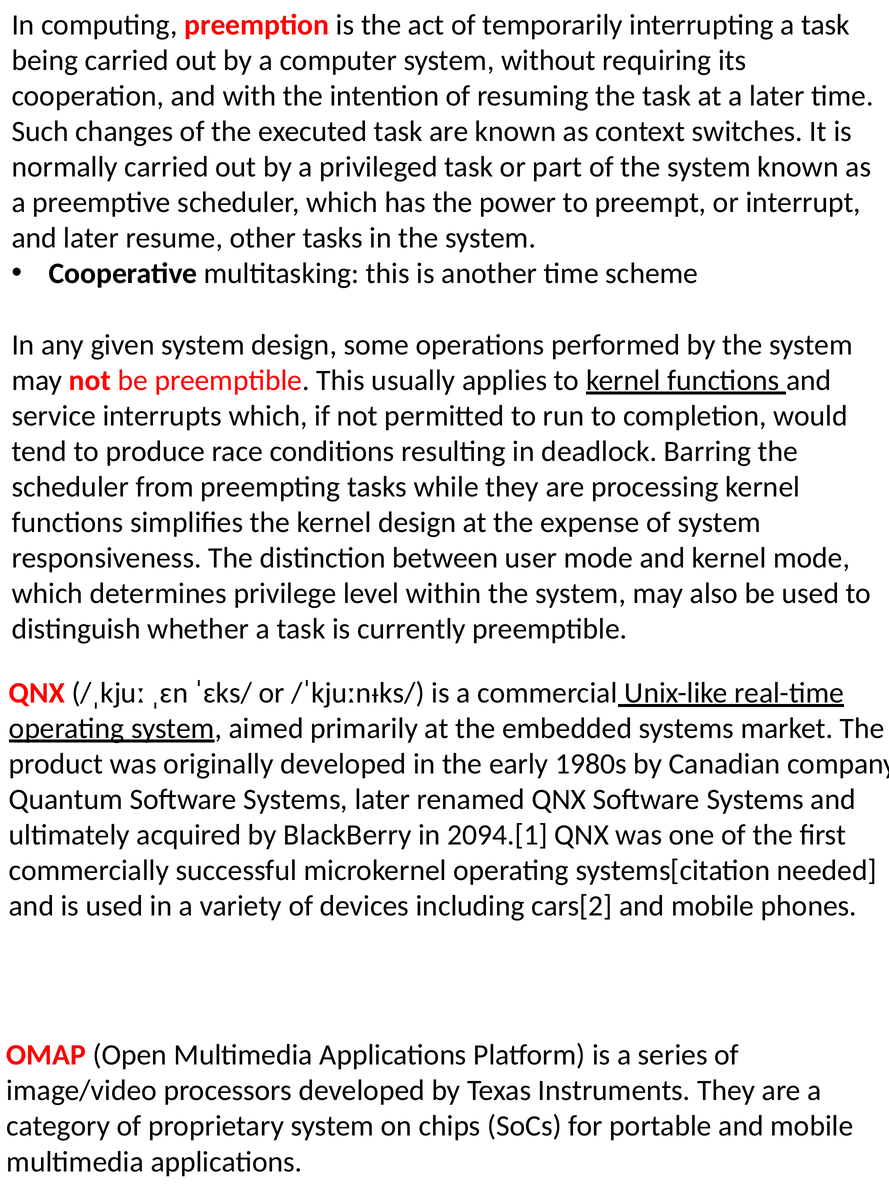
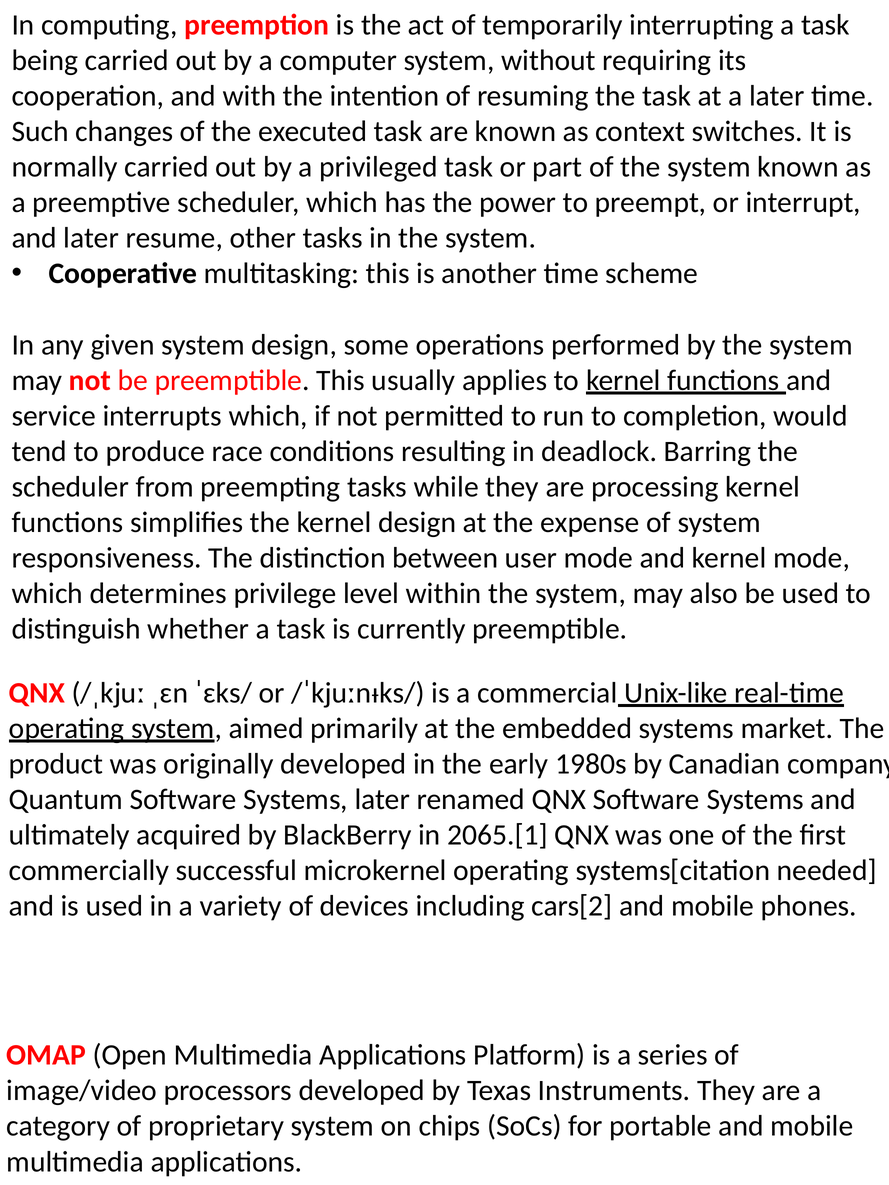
2094.[1: 2094.[1 -> 2065.[1 (497, 835)
